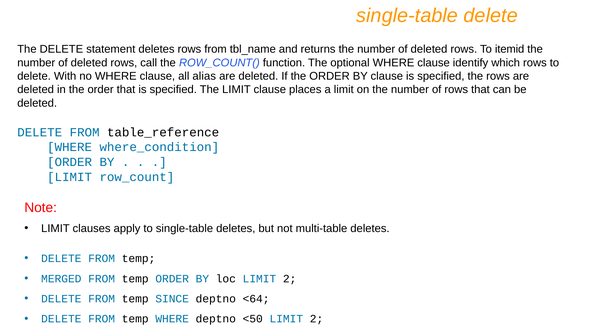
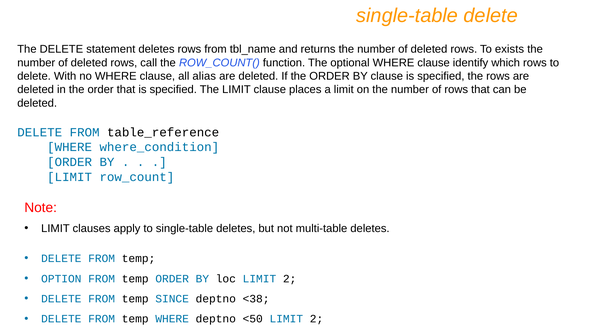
itemid: itemid -> exists (510, 49)
MERGED: MERGED -> OPTION (61, 278)
<64: <64 -> <38 (256, 299)
